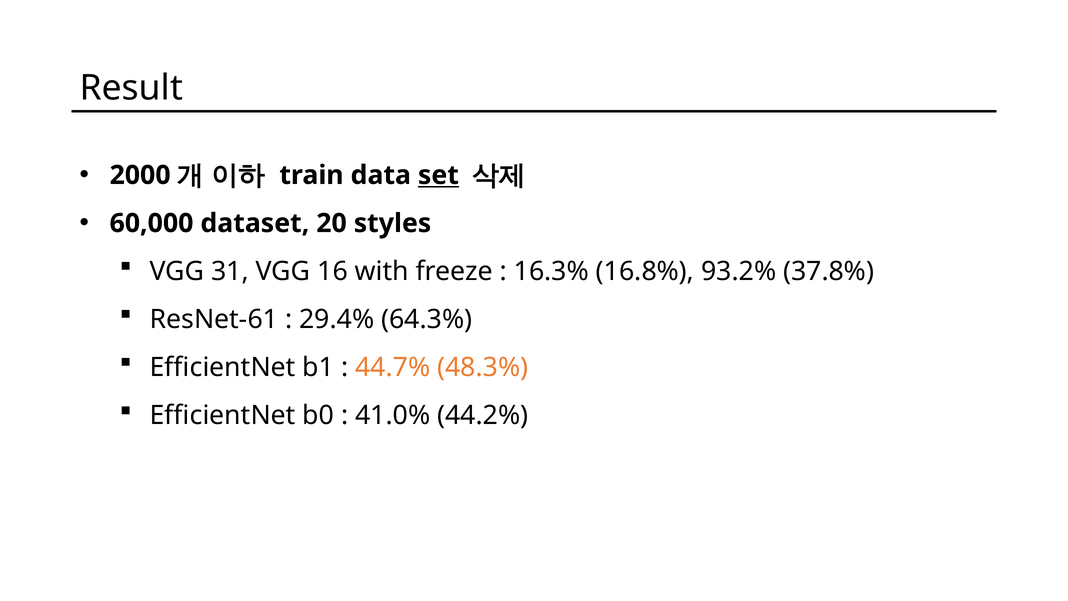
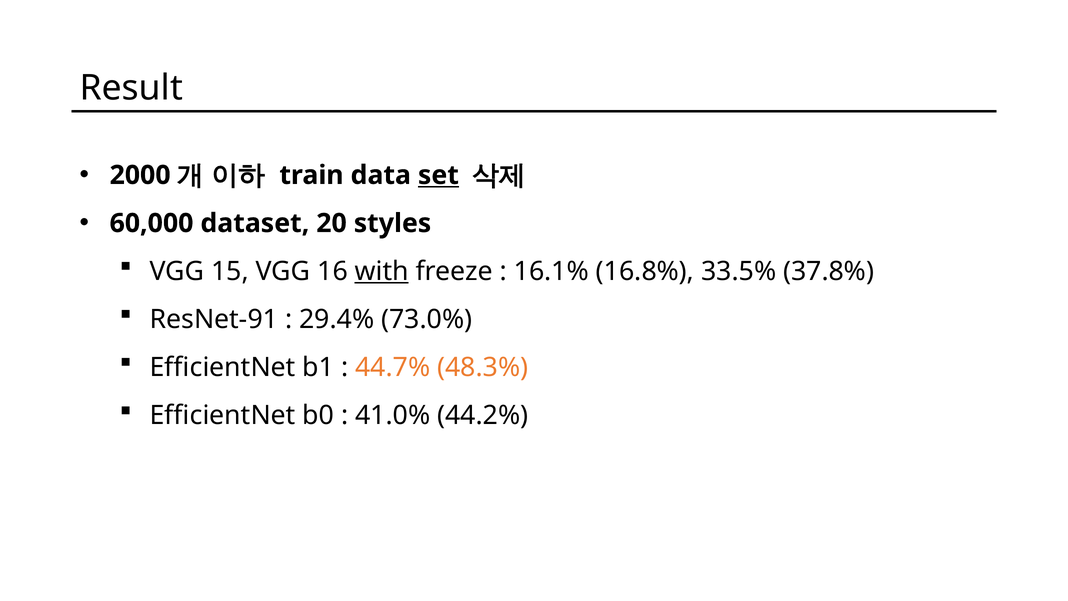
31: 31 -> 15 (230, 271)
with underline: none -> present (382, 271)
16.3%: 16.3% -> 16.1% (551, 271)
93.2%: 93.2% -> 33.5% (739, 271)
ResNet-61: ResNet-61 -> ResNet-91 (214, 319)
64.3%: 64.3% -> 73.0% (427, 319)
